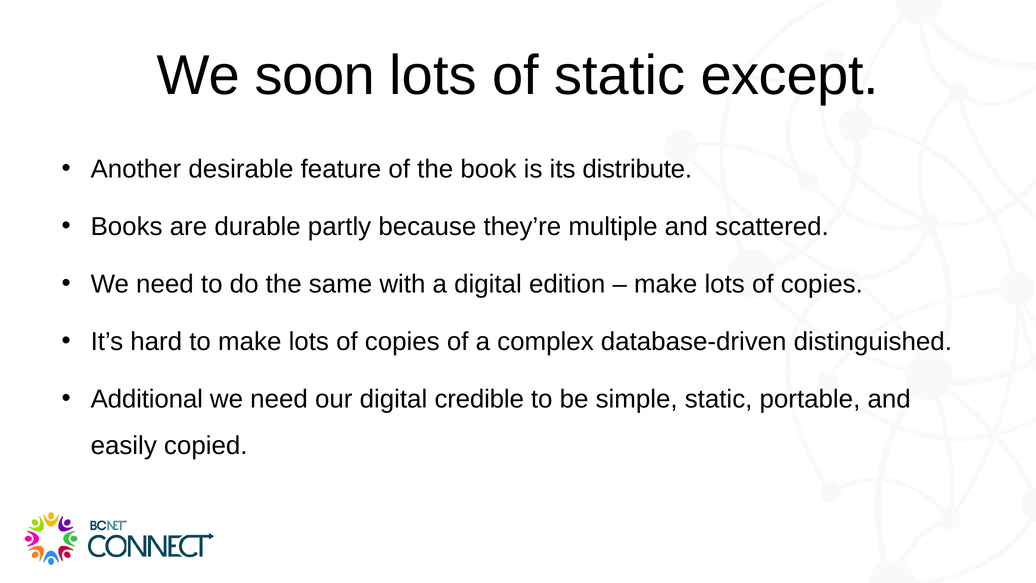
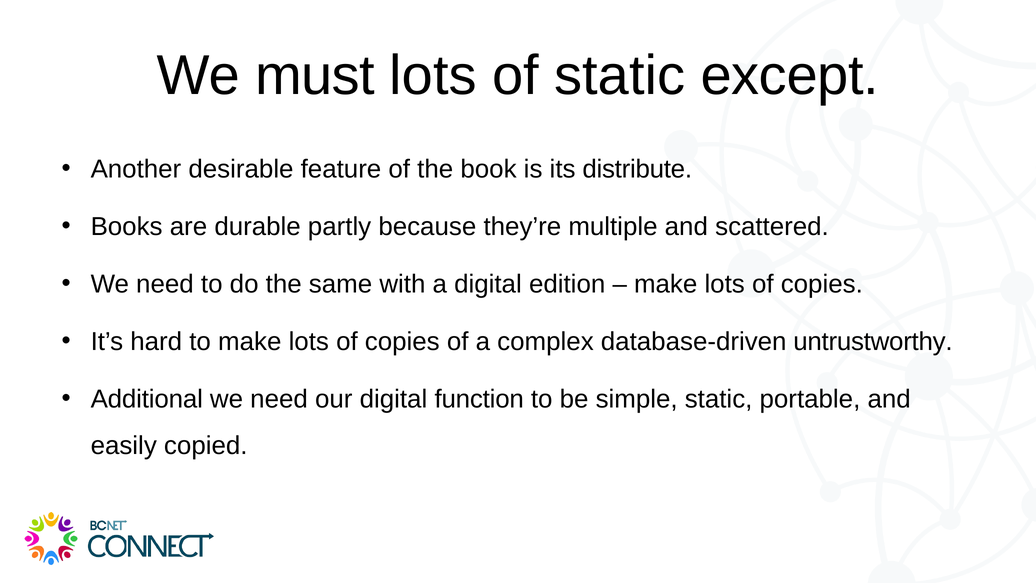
soon: soon -> must (315, 76)
distinguished: distinguished -> untrustworthy (873, 341)
credible: credible -> function (479, 399)
